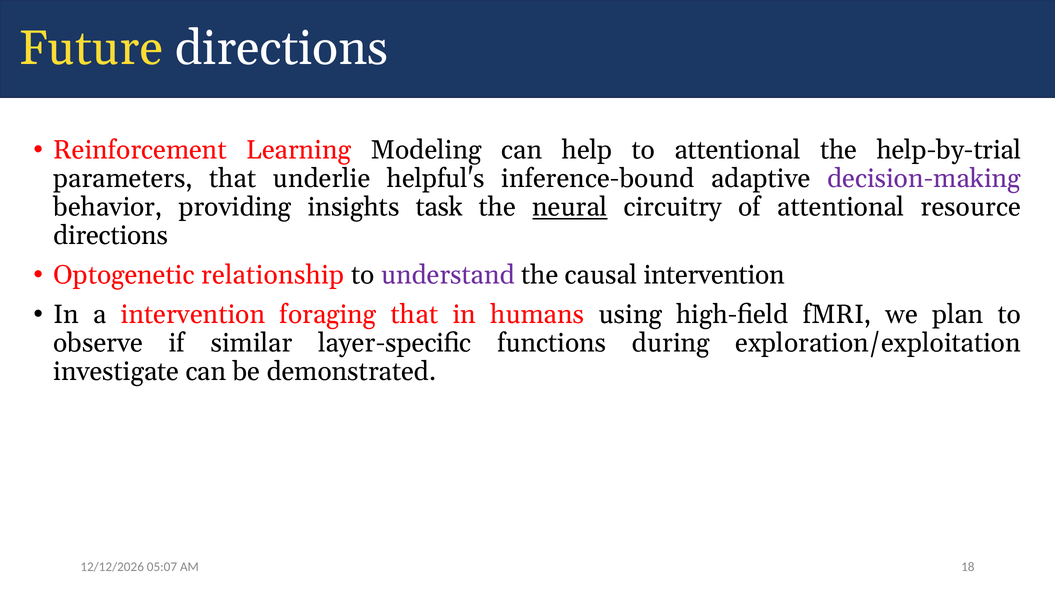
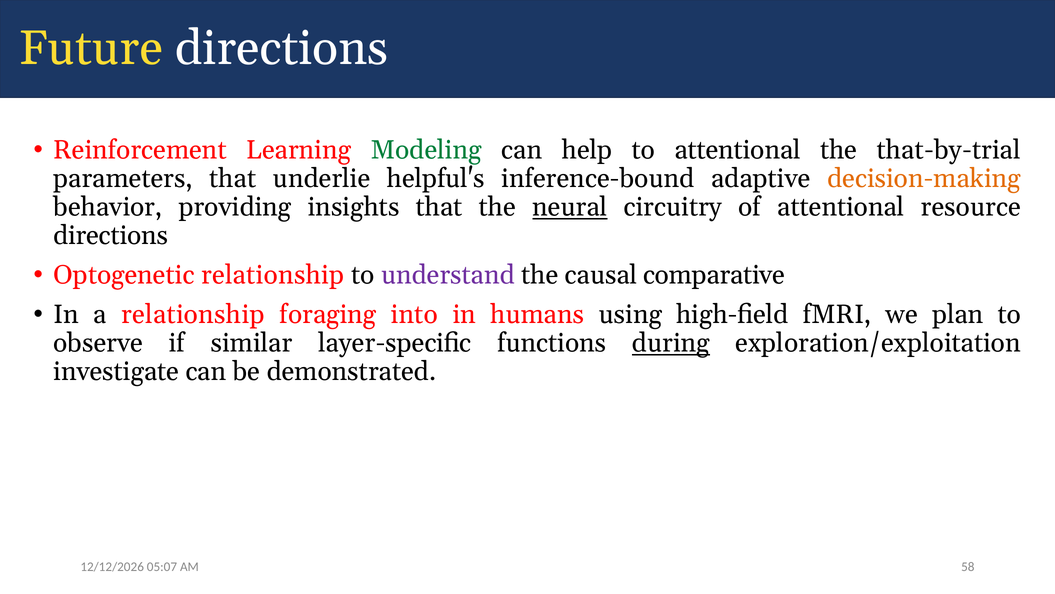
Modeling colour: black -> green (426, 150)
help-by-trial: help-by-trial -> that-by-trial (949, 150)
decision-making colour: purple -> orange (924, 179)
insights task: task -> that (439, 207)
causal intervention: intervention -> comparative (714, 275)
a intervention: intervention -> relationship (193, 314)
foraging that: that -> into (414, 314)
during underline: none -> present (671, 343)
18: 18 -> 58 (968, 567)
